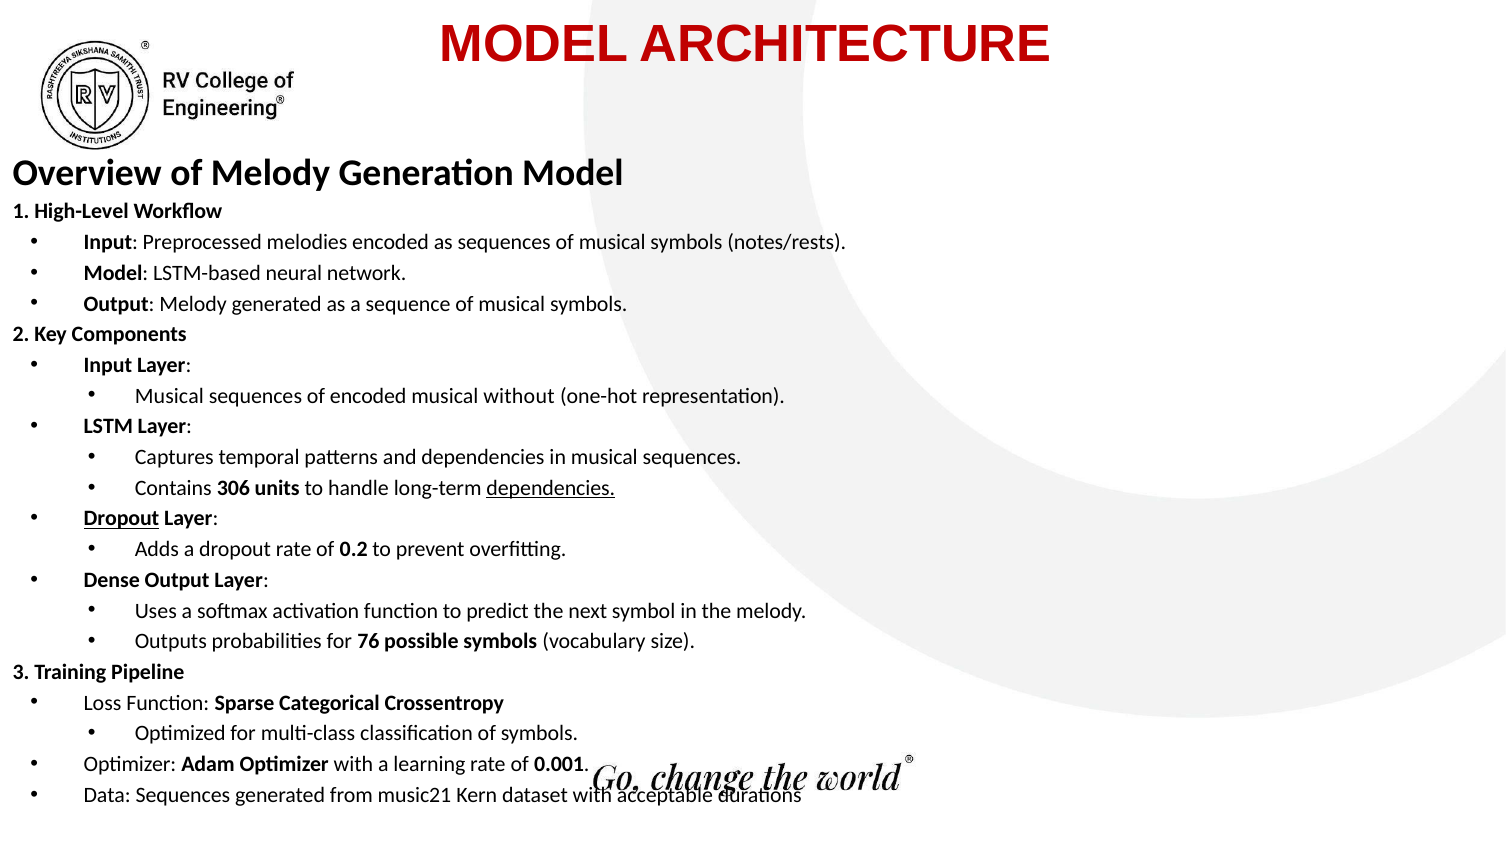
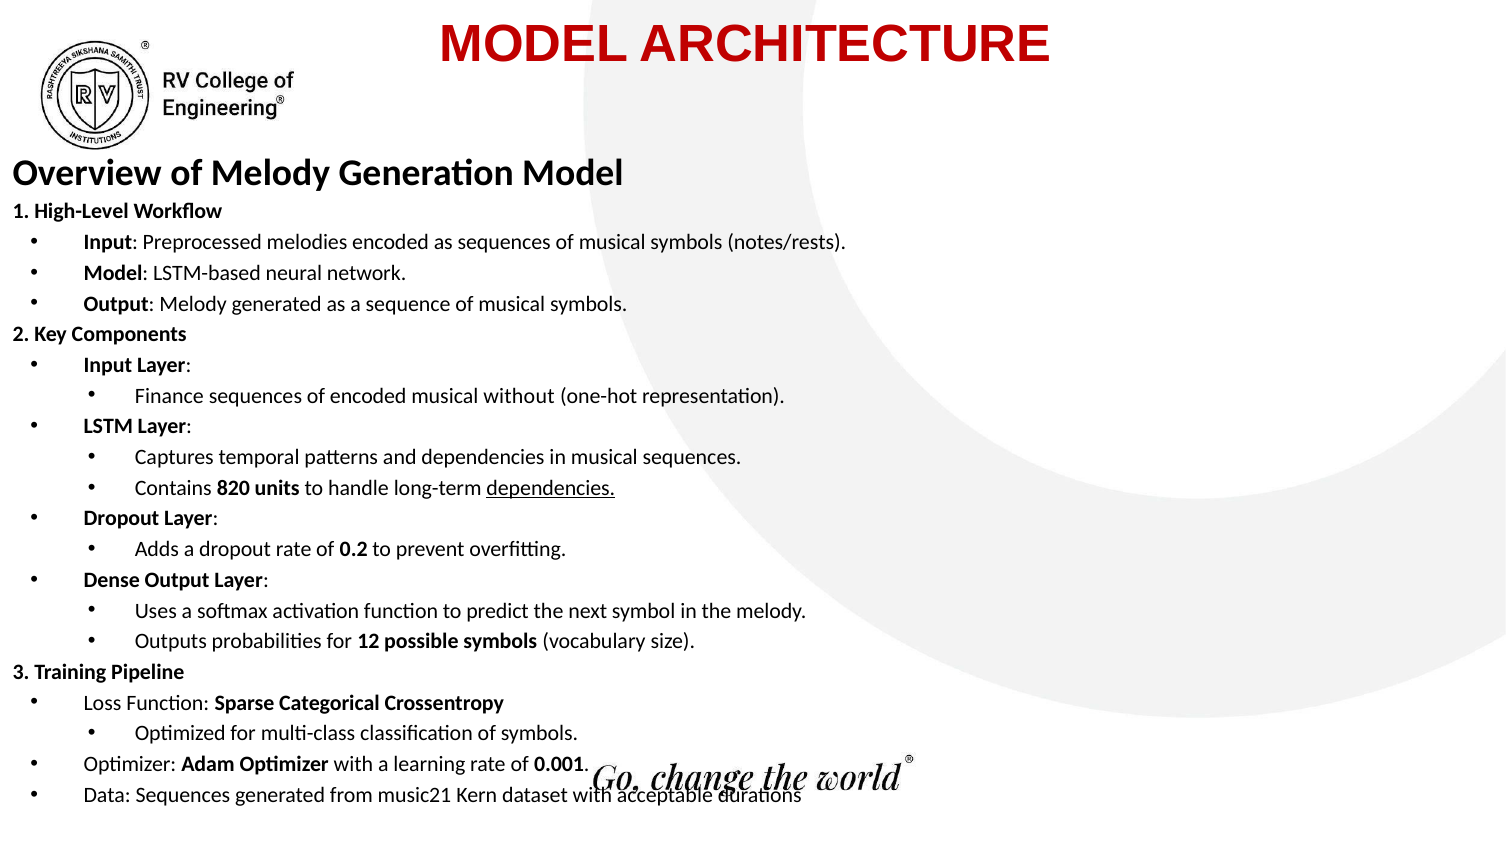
Musical: Musical -> Finance (169, 396)
306: 306 -> 820 (233, 488)
Dropout underline: present -> none (122, 519)
76: 76 -> 12 (368, 642)
